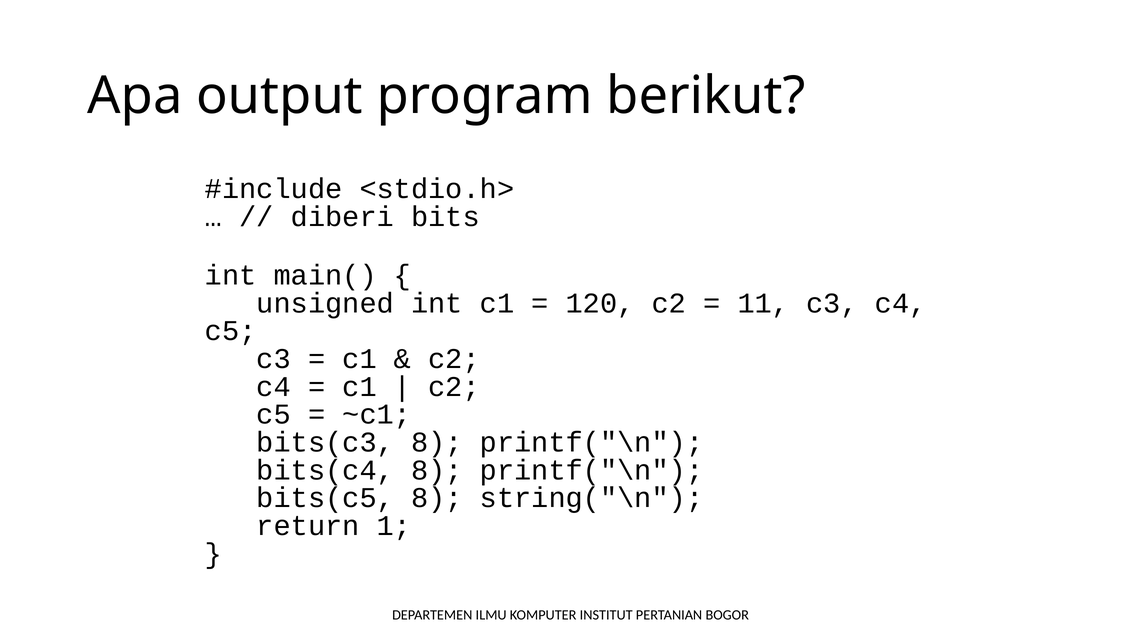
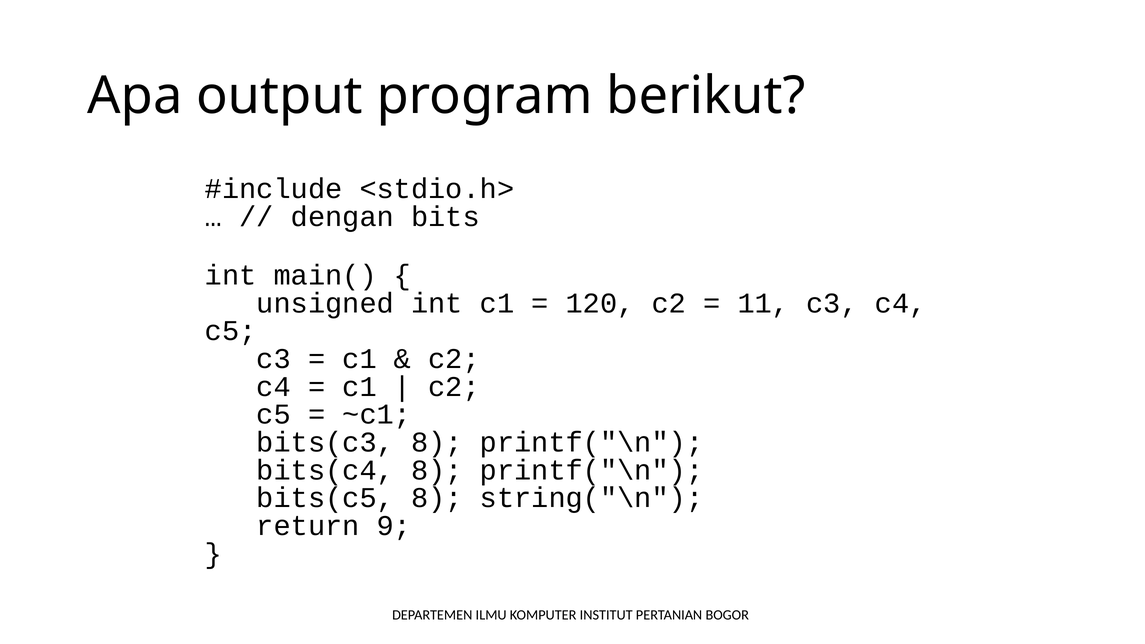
diberi: diberi -> dengan (342, 217)
1: 1 -> 9 (394, 526)
